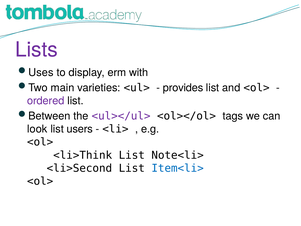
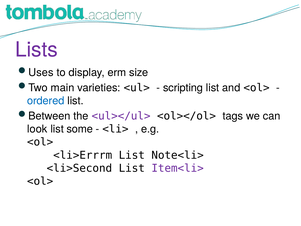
with: with -> size (139, 72)
provides: provides -> scripting (183, 88)
ordered colour: purple -> blue (46, 101)
users: users -> some (80, 129)
<li>Think: <li>Think -> <li>Errrm (83, 155)
Item<li> colour: blue -> purple (178, 168)
